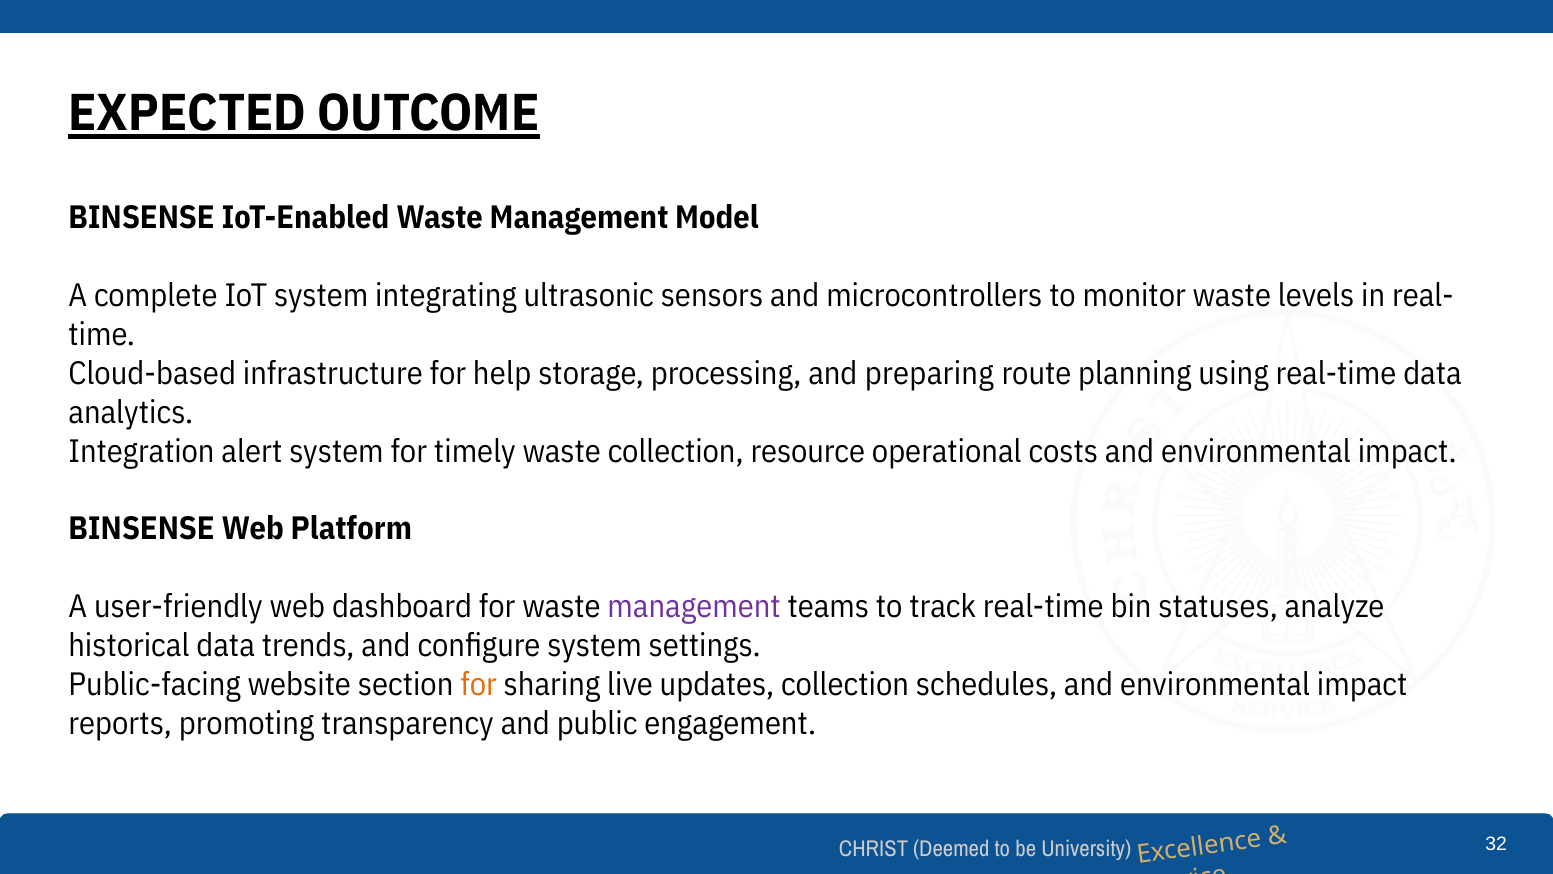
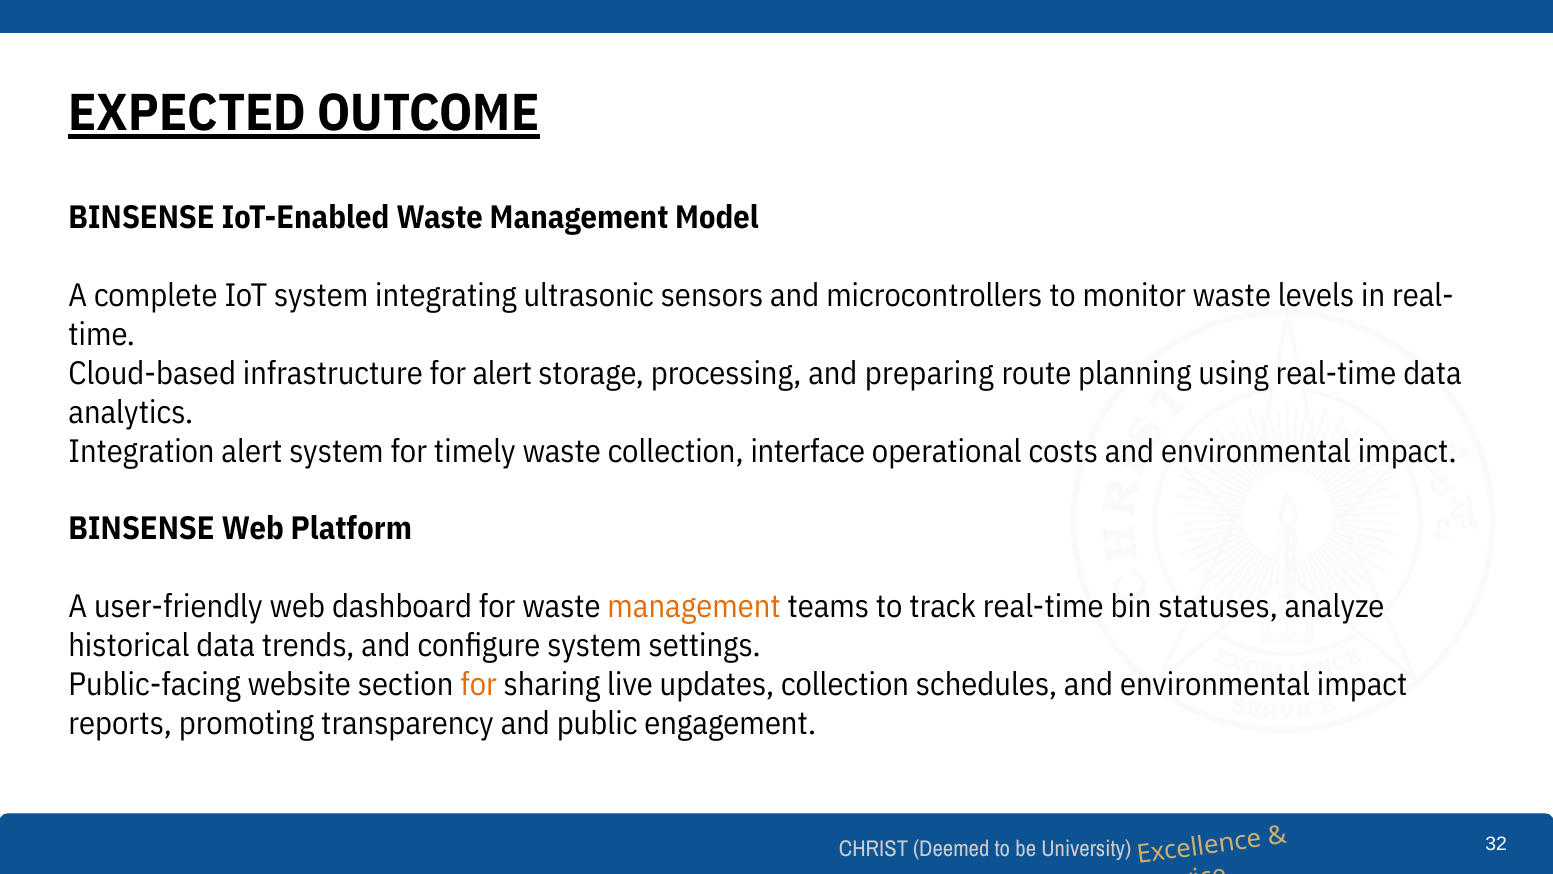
for help: help -> alert (502, 373)
resource: resource -> interface (808, 451)
management colour: purple -> orange (694, 606)
